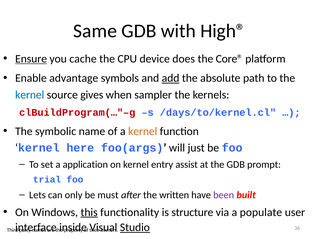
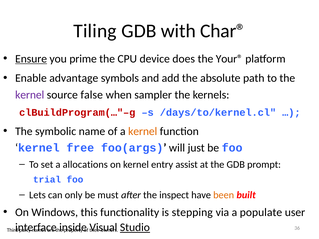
Same: Same -> Tiling (95, 31)
High®: High® -> Char® (223, 31)
cache: cache -> prime (83, 59)
Core®: Core® -> Your® (229, 59)
add underline: present -> none (171, 78)
kernel colour: blue -> purple (30, 95)
gives: gives -> false (92, 95)
here: here -> free (80, 148)
application: application -> allocations (85, 165)
written: written -> inspect (174, 195)
been colour: purple -> orange (224, 195)
this underline: present -> none (89, 212)
structure: structure -> stepping (192, 212)
